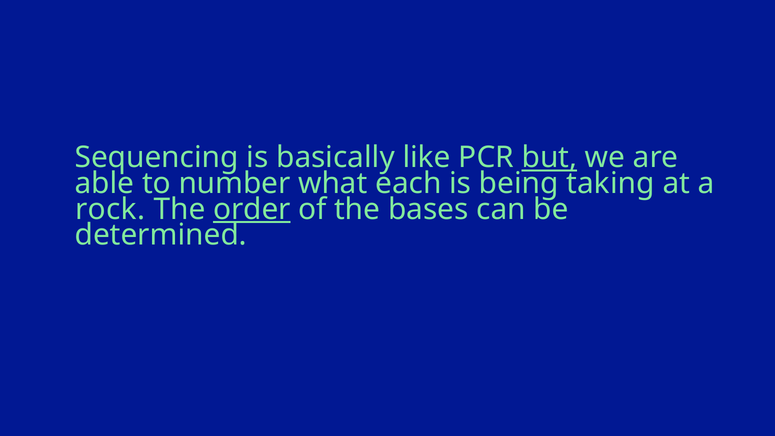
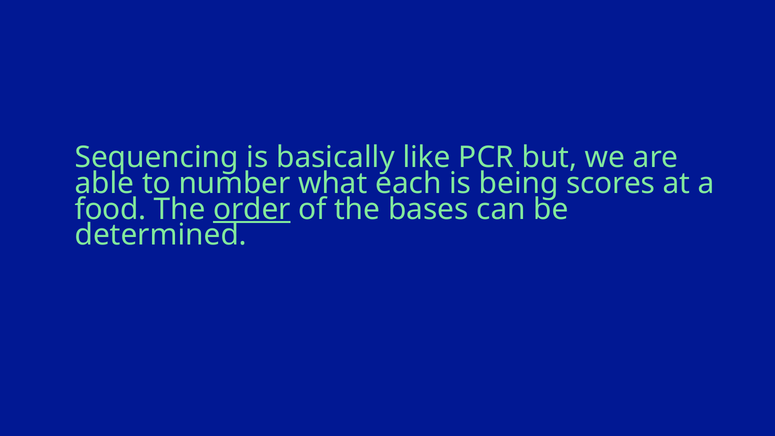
but underline: present -> none (549, 158)
taking: taking -> scores (611, 183)
rock: rock -> food (110, 209)
